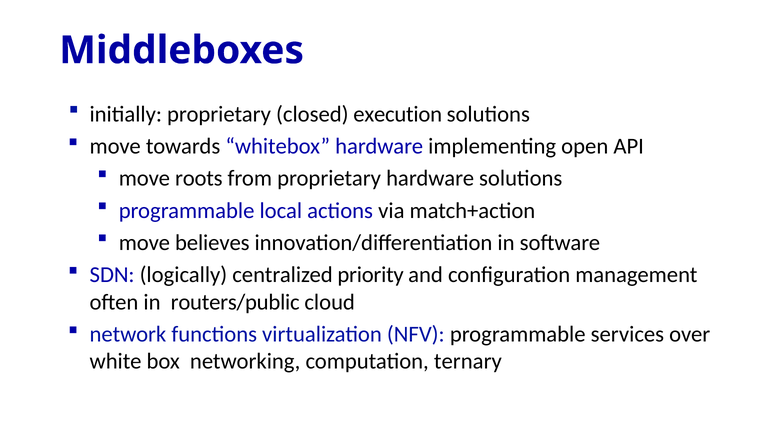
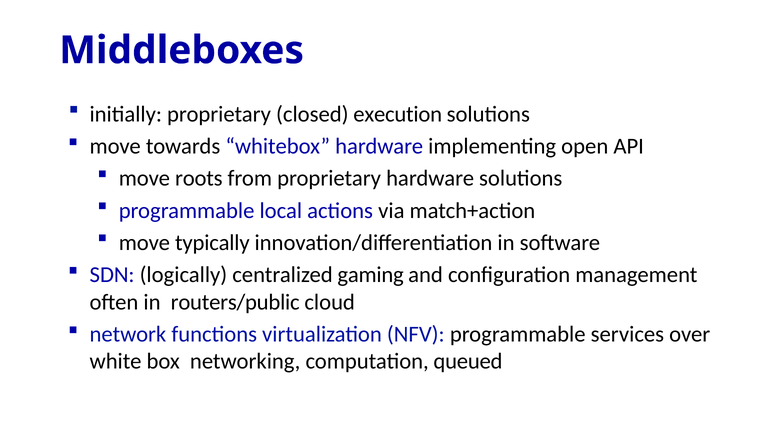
believes: believes -> typically (212, 242)
priority: priority -> gaming (371, 275)
ternary: ternary -> queued (468, 361)
